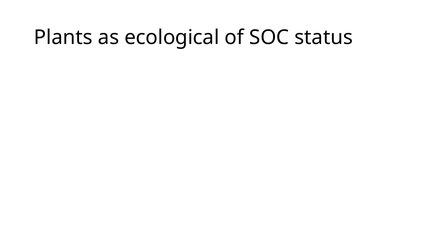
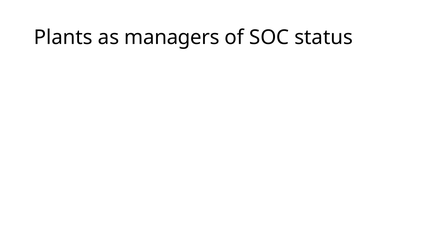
ecological: ecological -> managers (172, 37)
